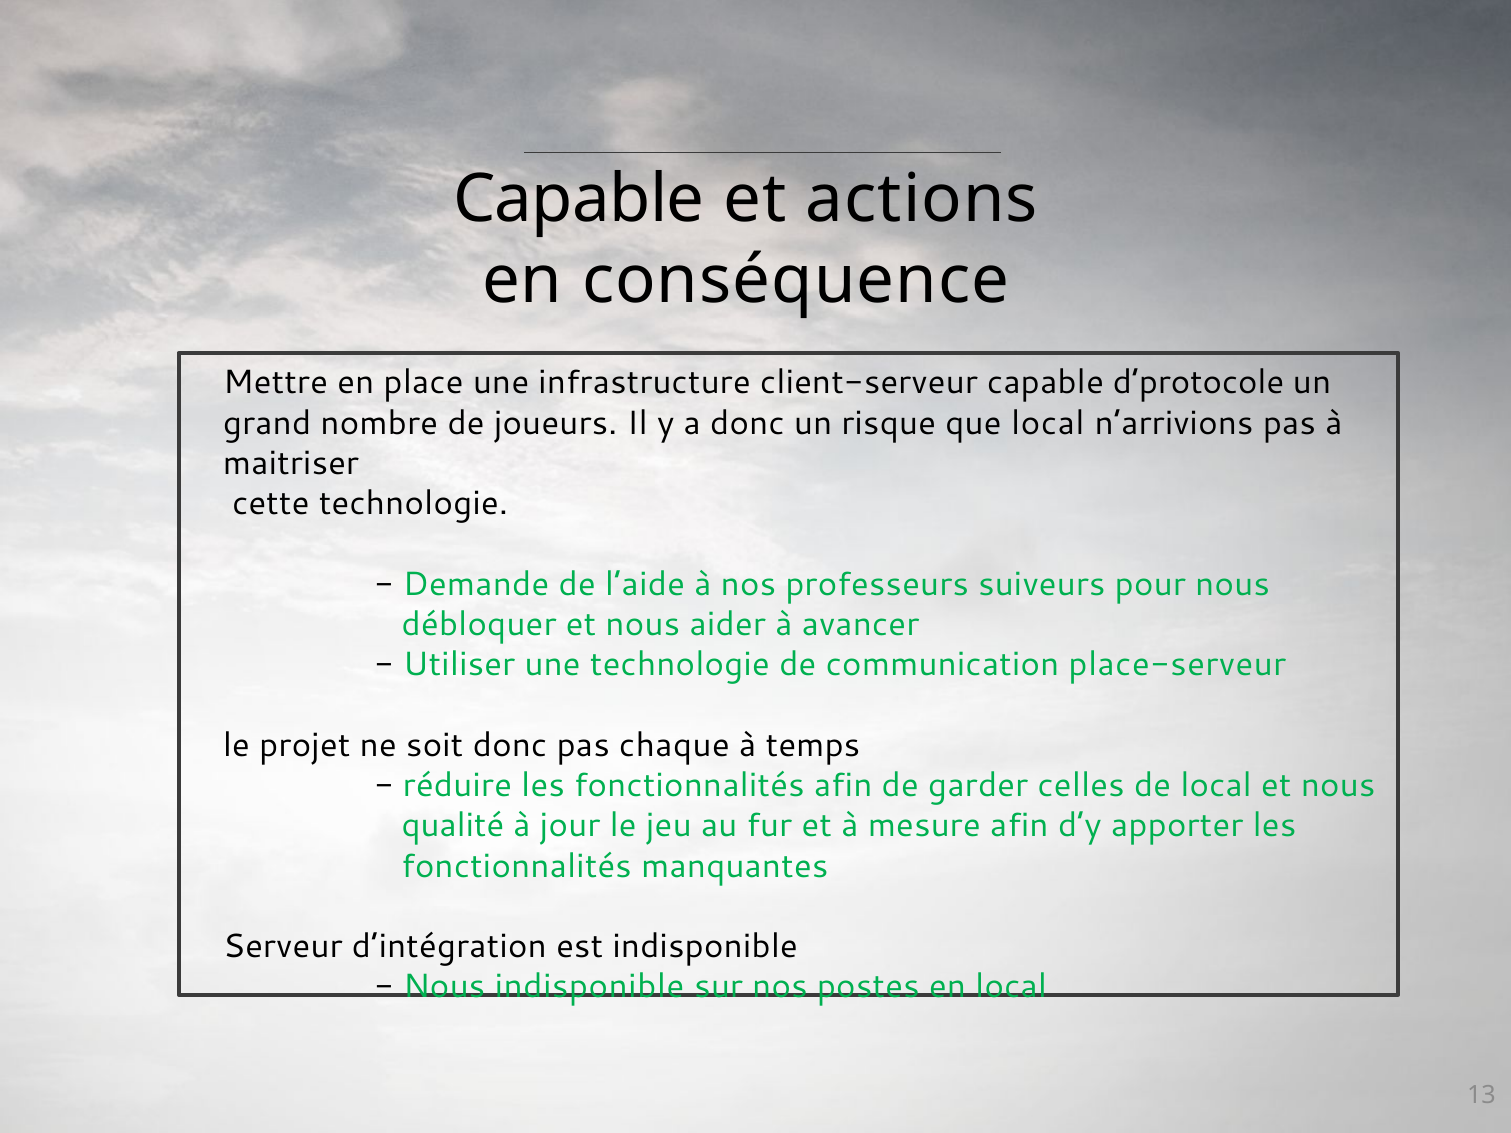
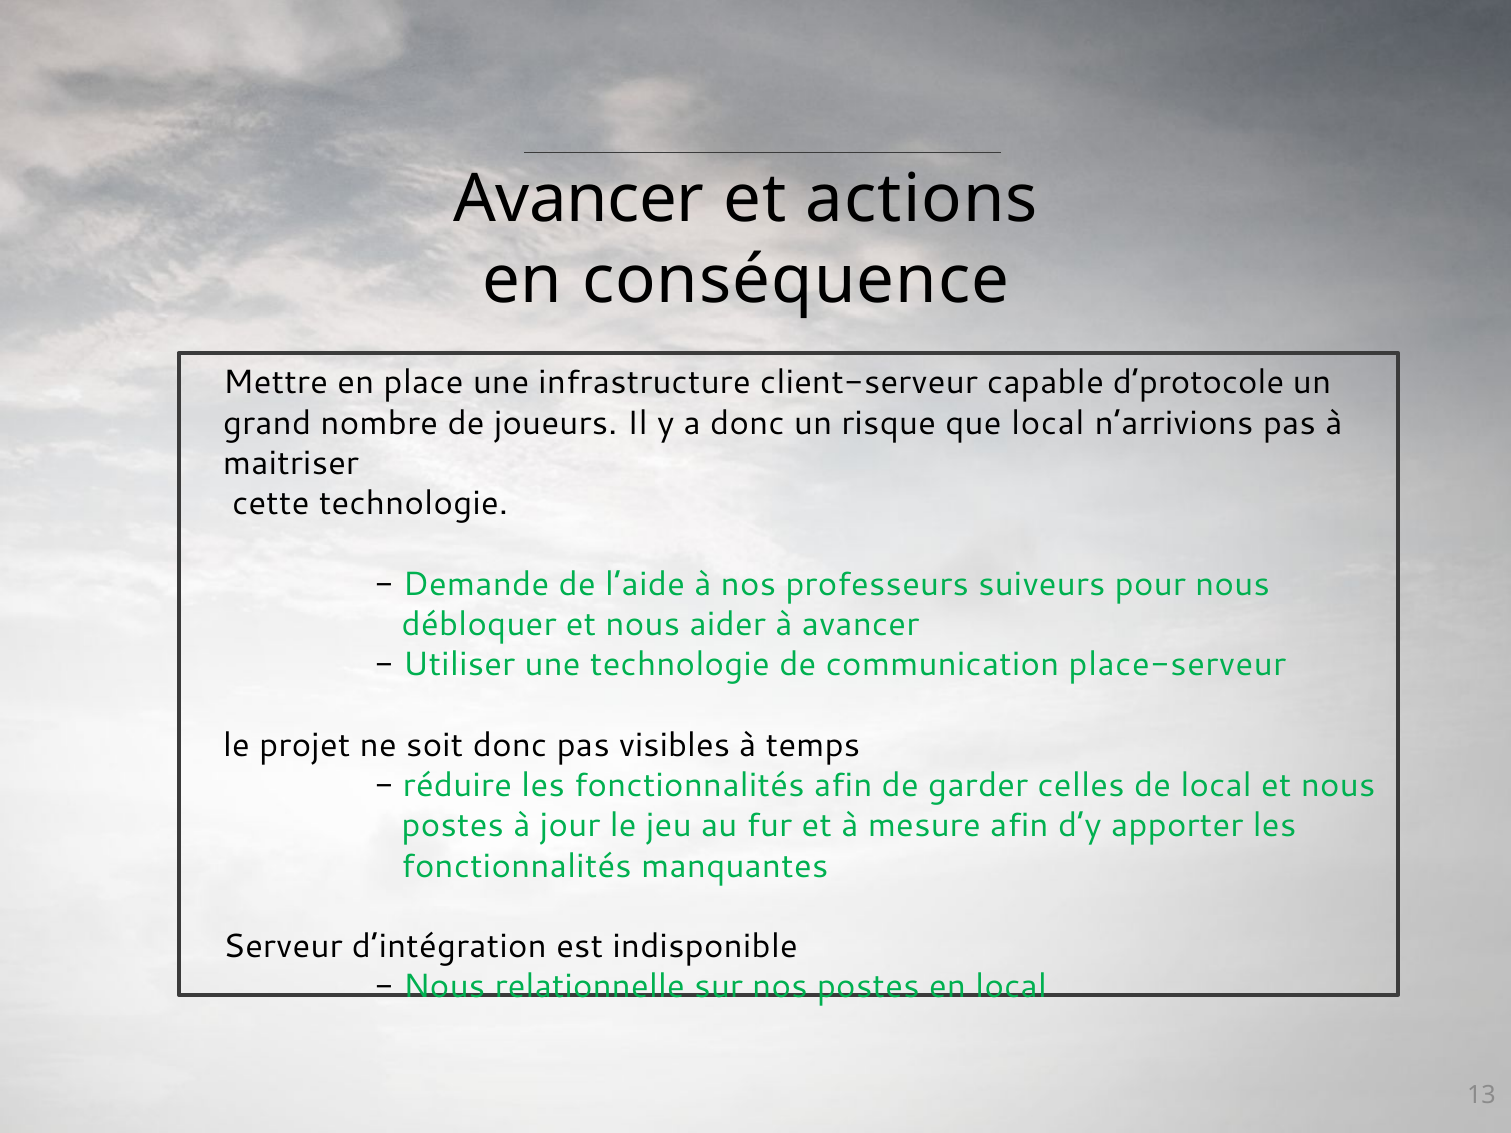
Capable: Capable -> Avancer (579, 200)
chaque: chaque -> visibles (675, 745)
qualité: qualité -> postes (453, 826)
Nous indisponible: indisponible -> relationnelle (590, 987)
